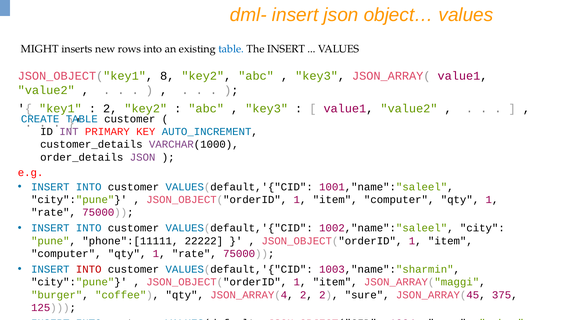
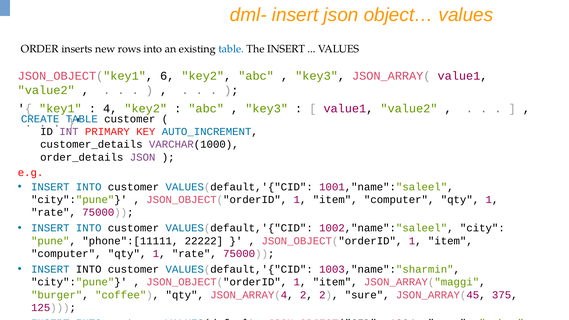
MIGHT: MIGHT -> ORDER (40, 49)
8: 8 -> 6 (167, 76)
2: 2 -> 4 (110, 109)
INTO colour: red -> black (89, 269)
